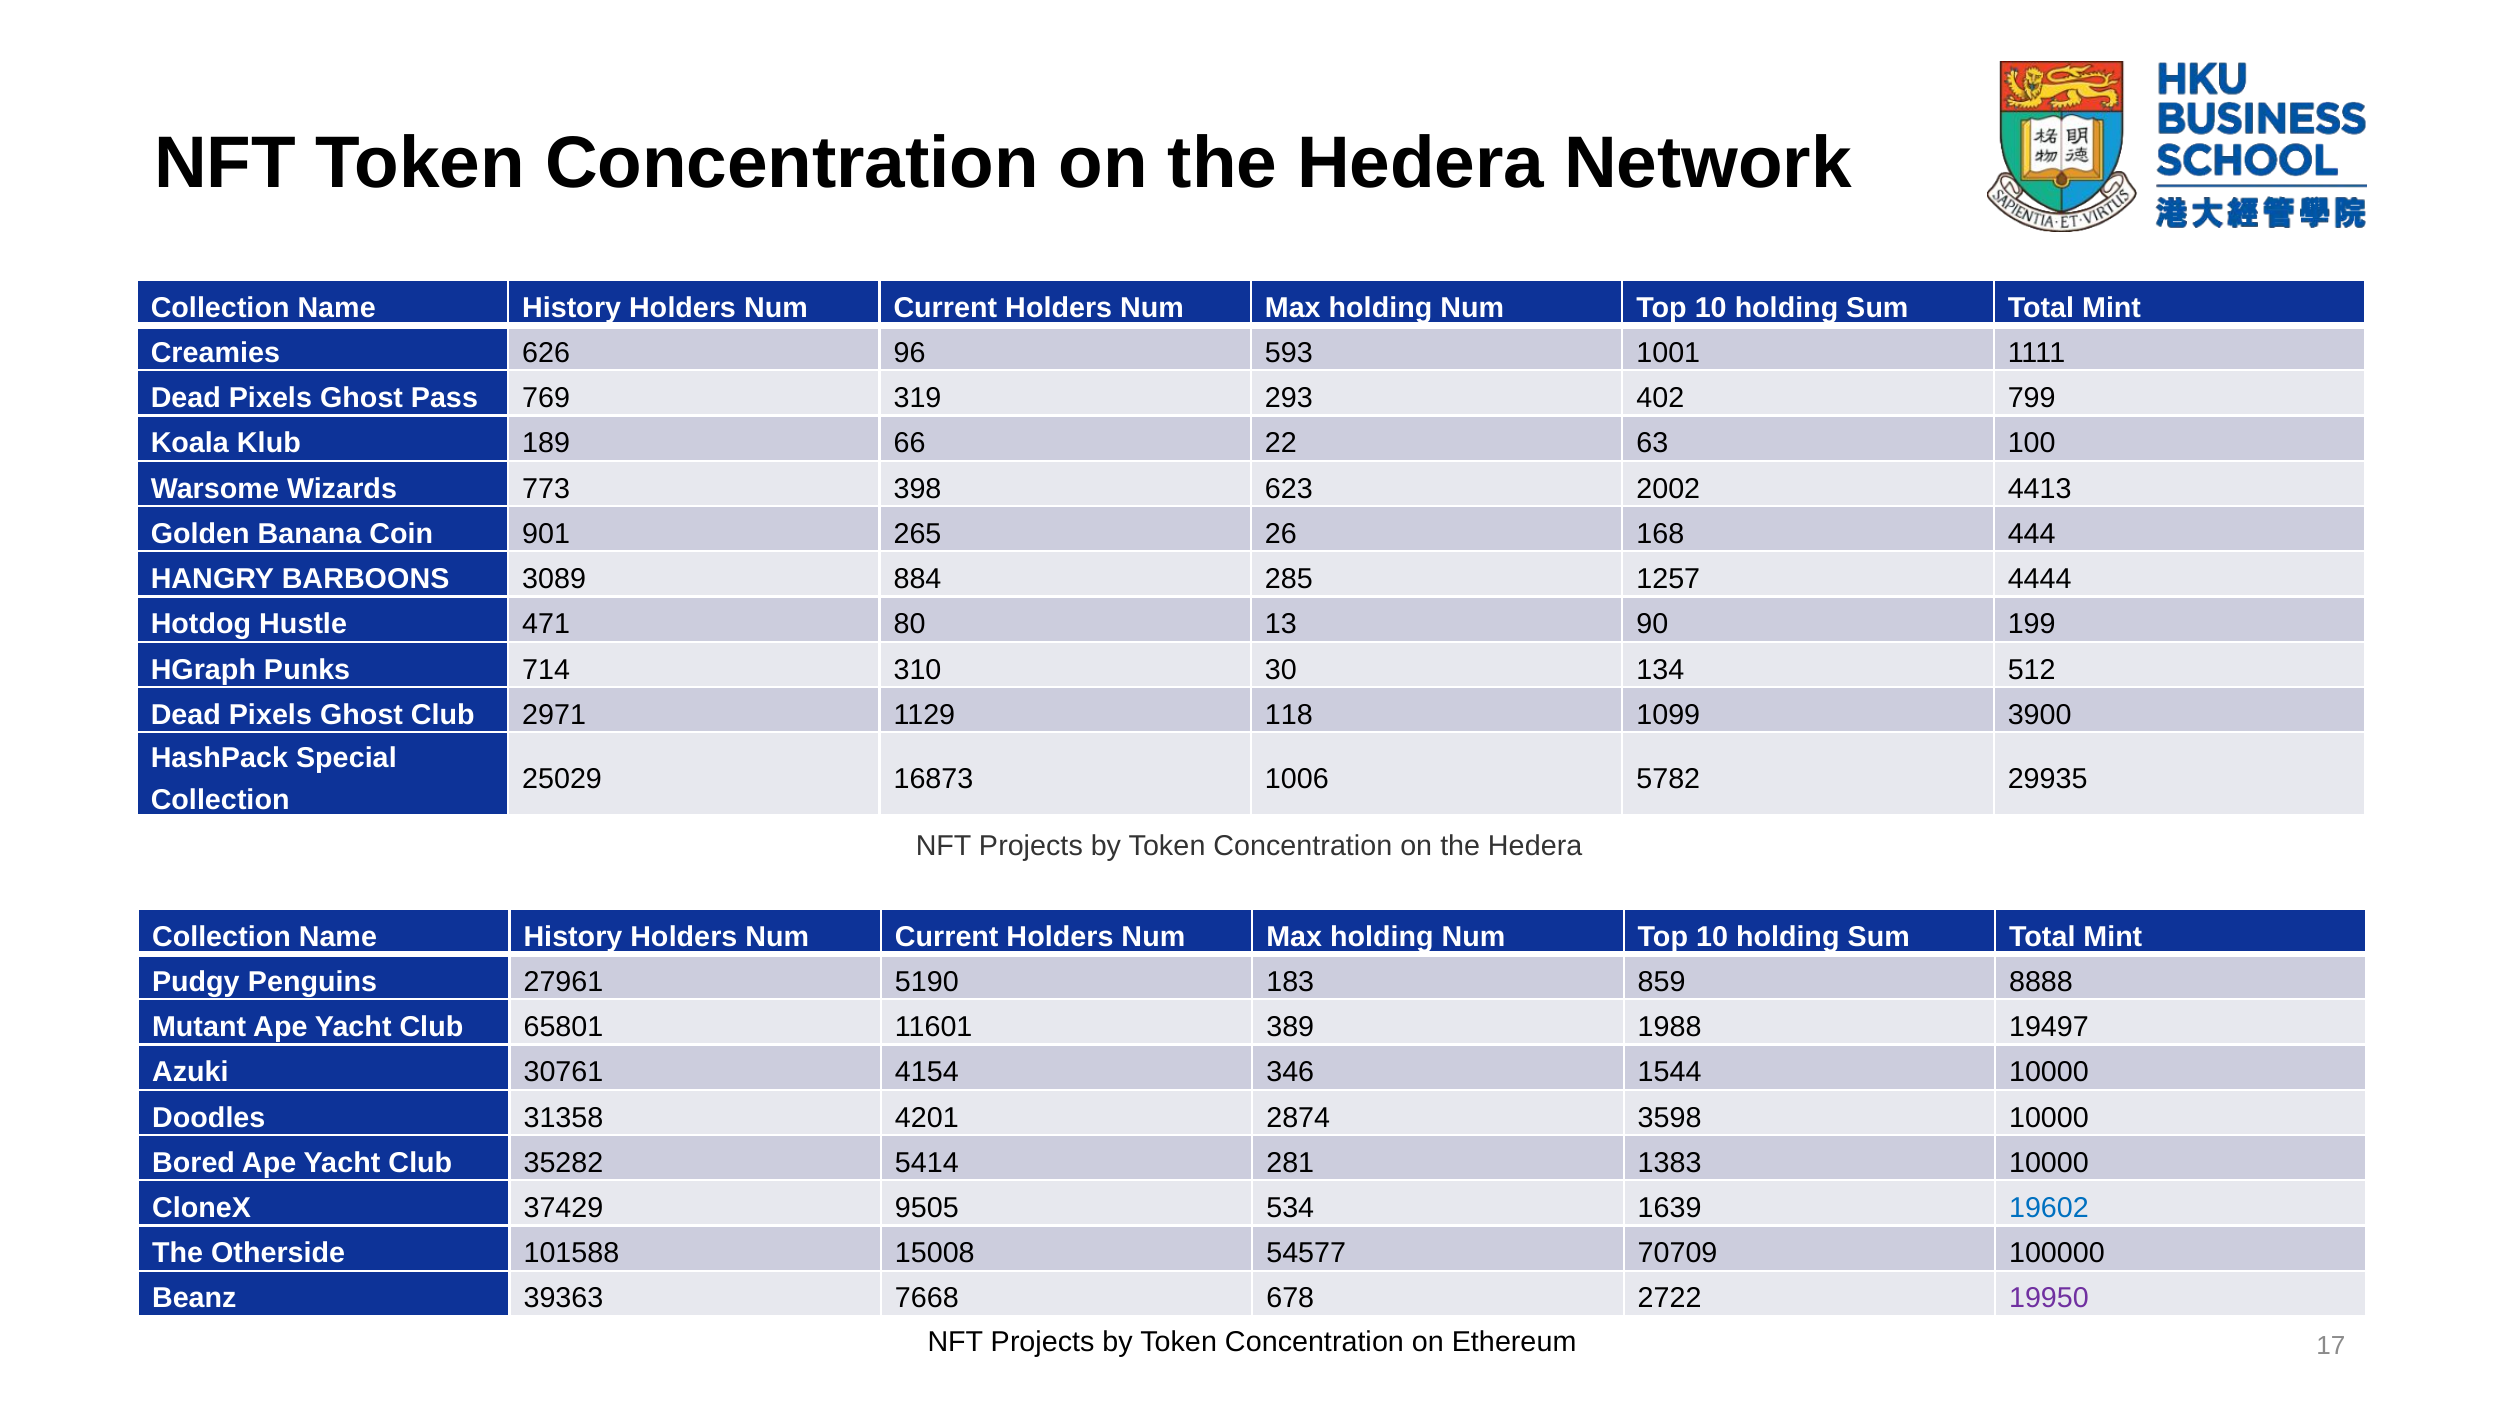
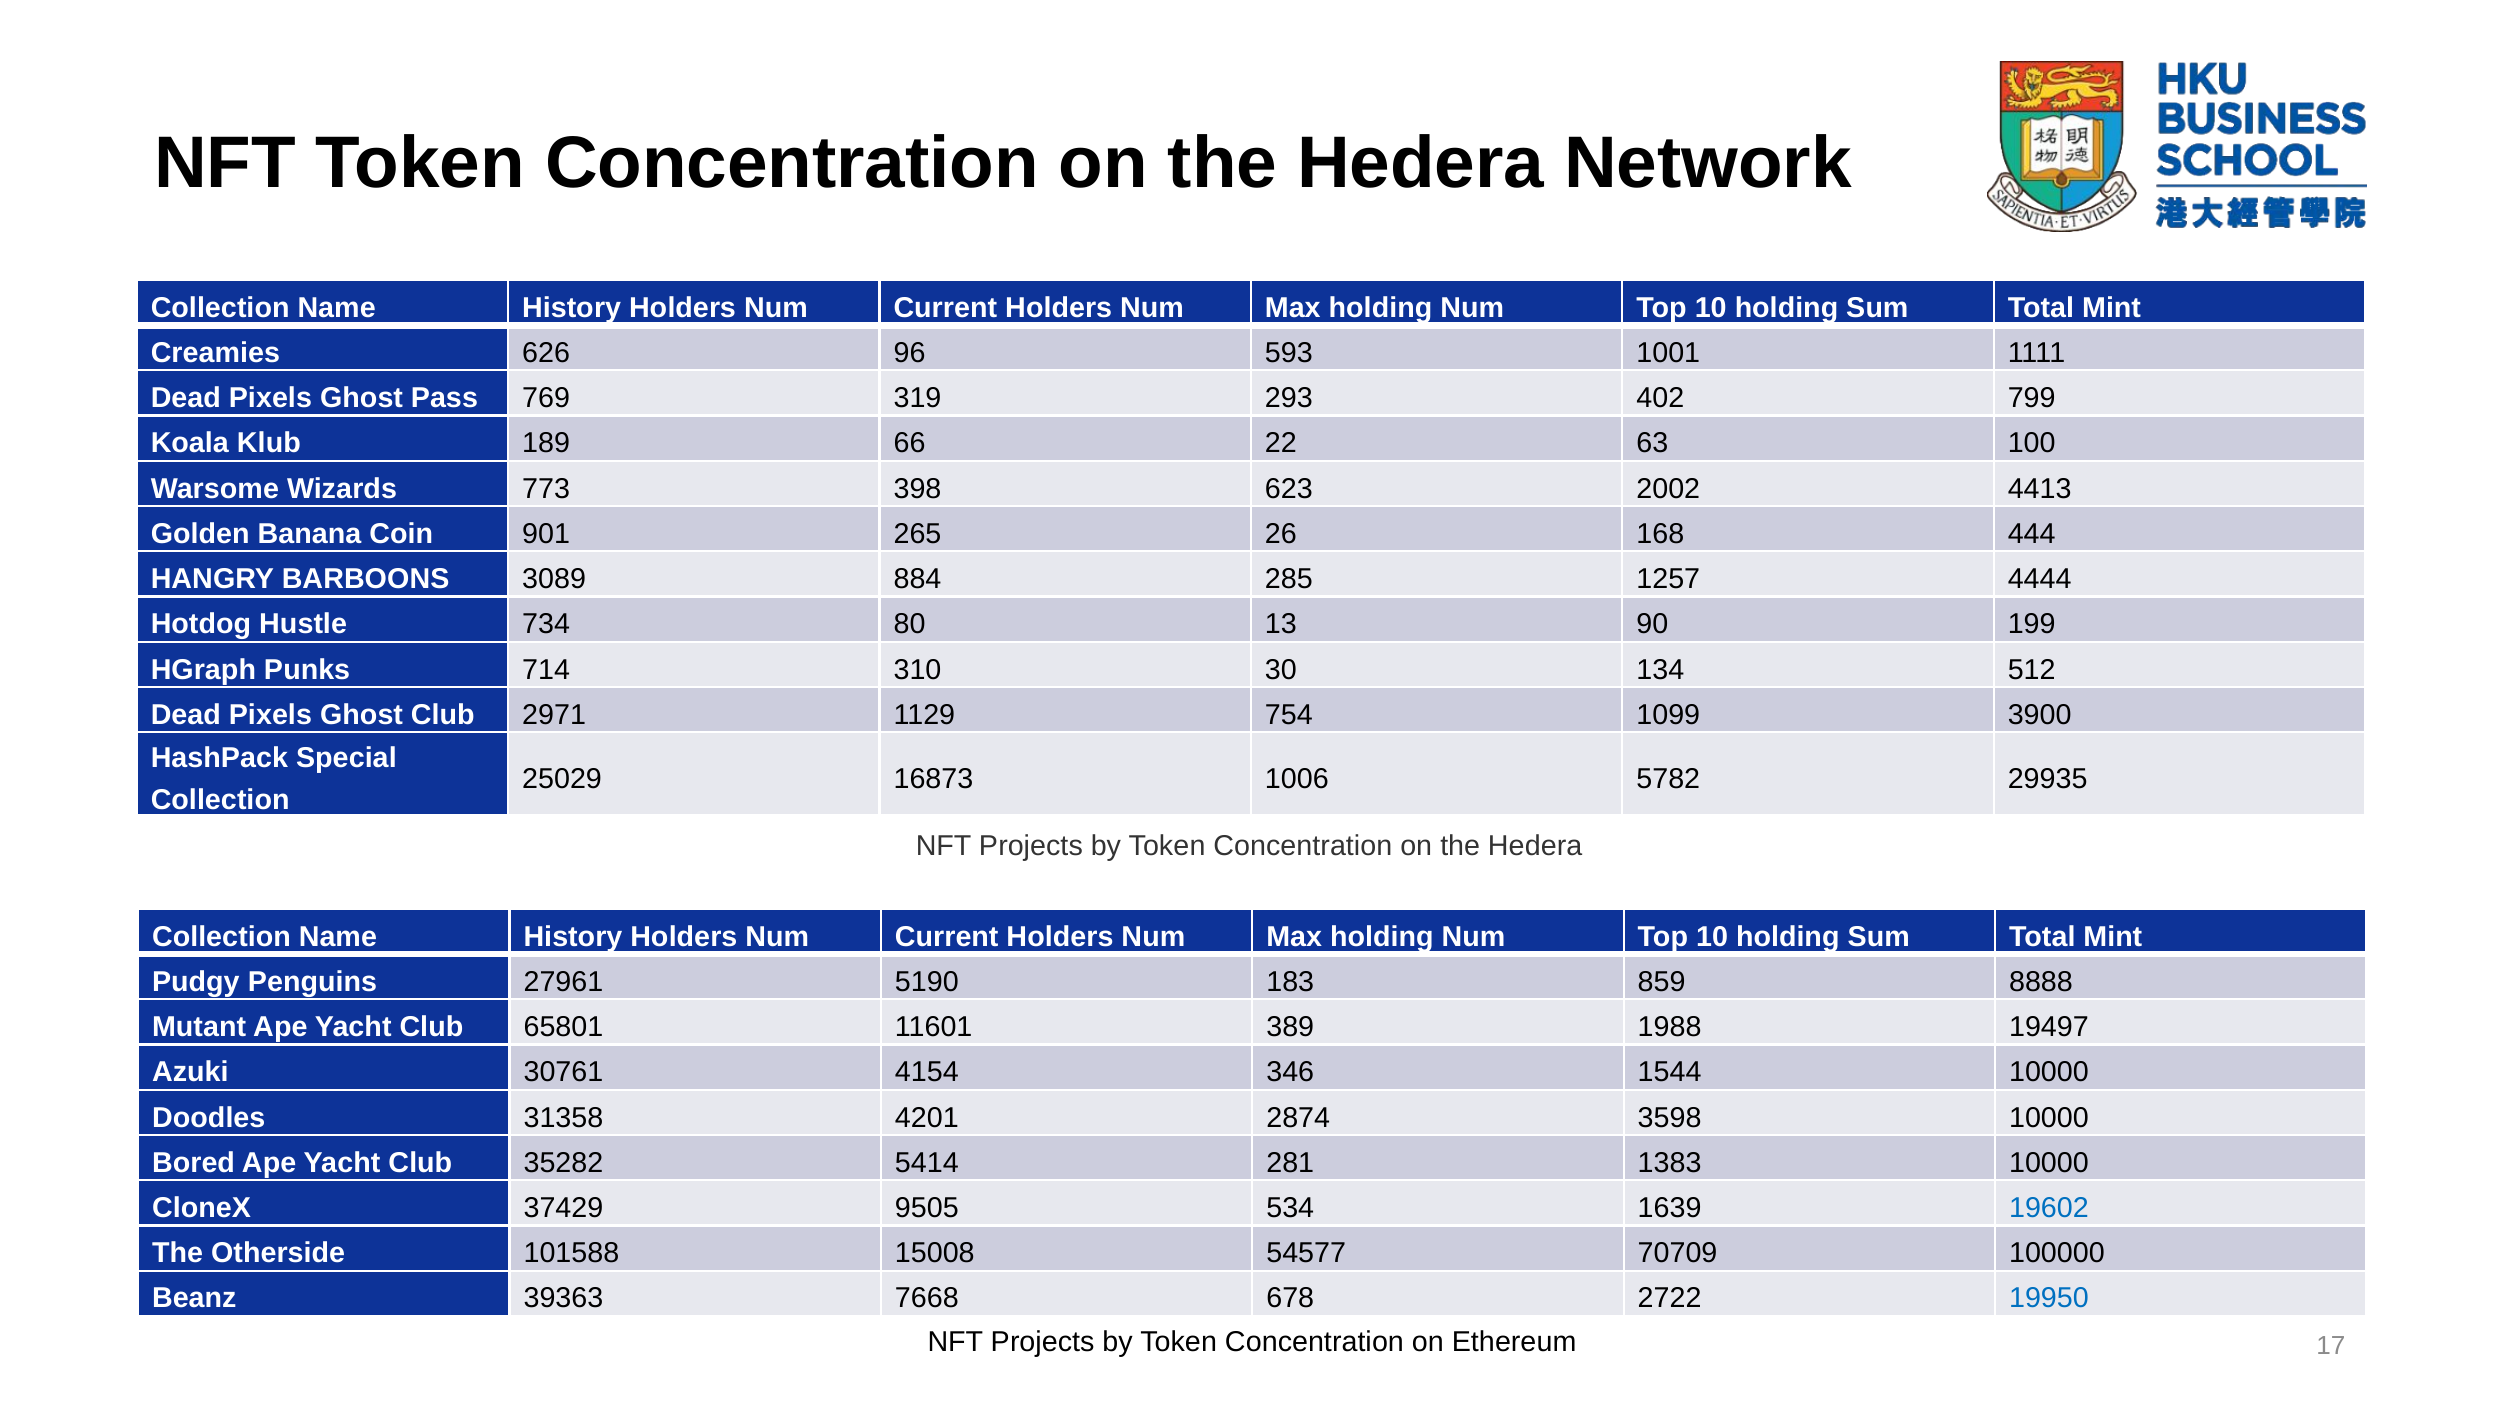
471: 471 -> 734 (546, 624)
118: 118 -> 754 (1289, 714)
19950 colour: purple -> blue (2049, 1298)
